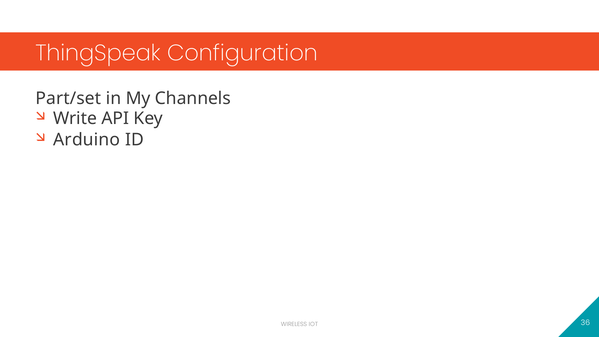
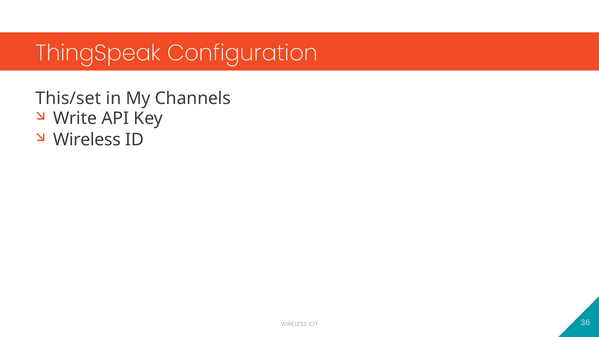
Part/set: Part/set -> This/set (68, 98)
Arduino: Arduino -> Wireless (87, 140)
